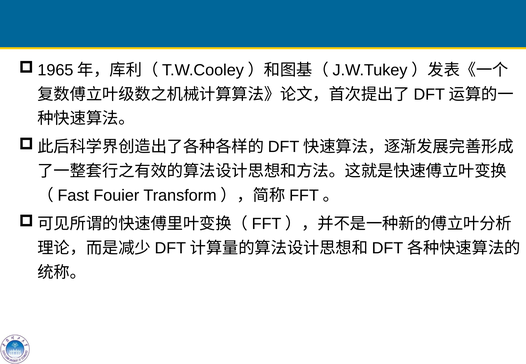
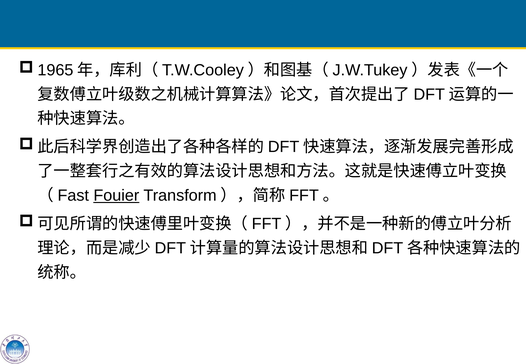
Fouier underline: none -> present (116, 196)
